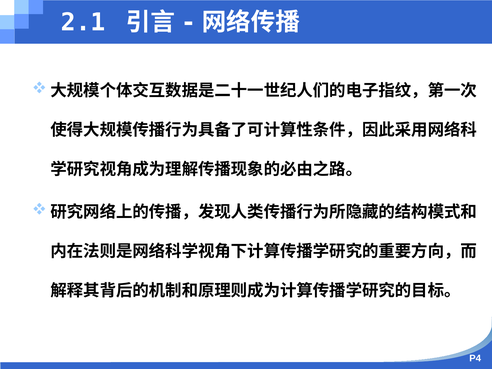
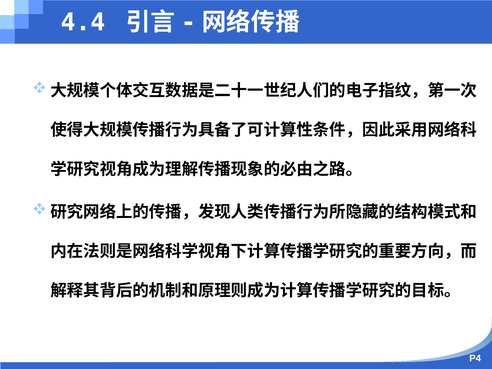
2.1: 2.1 -> 4.4 (83, 22)
